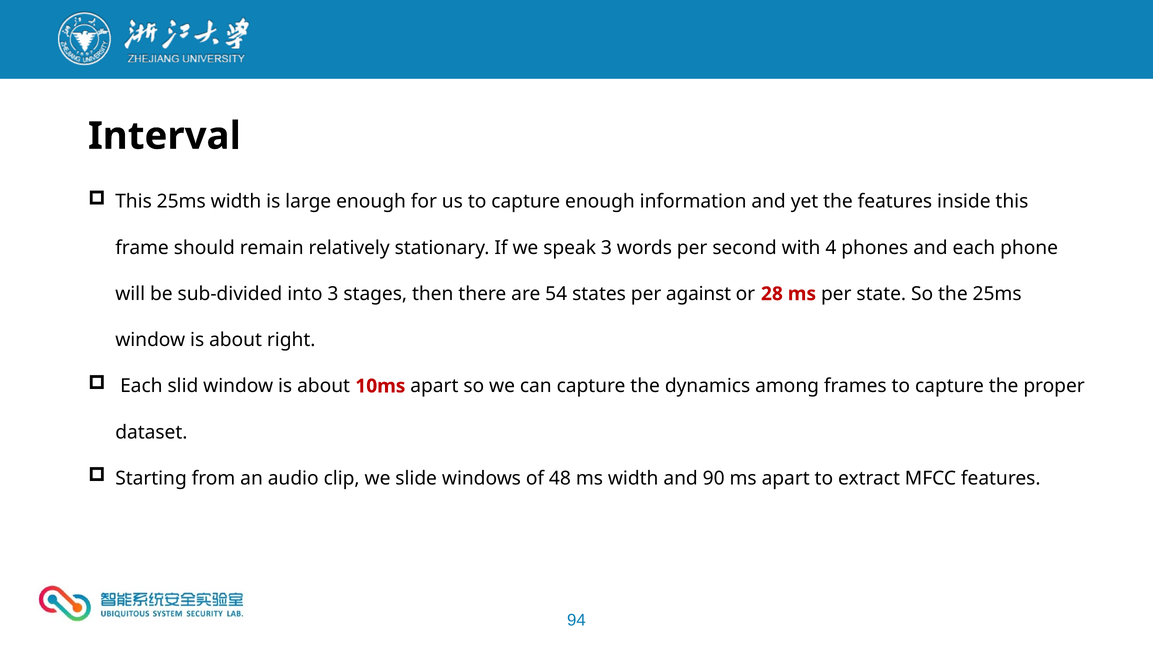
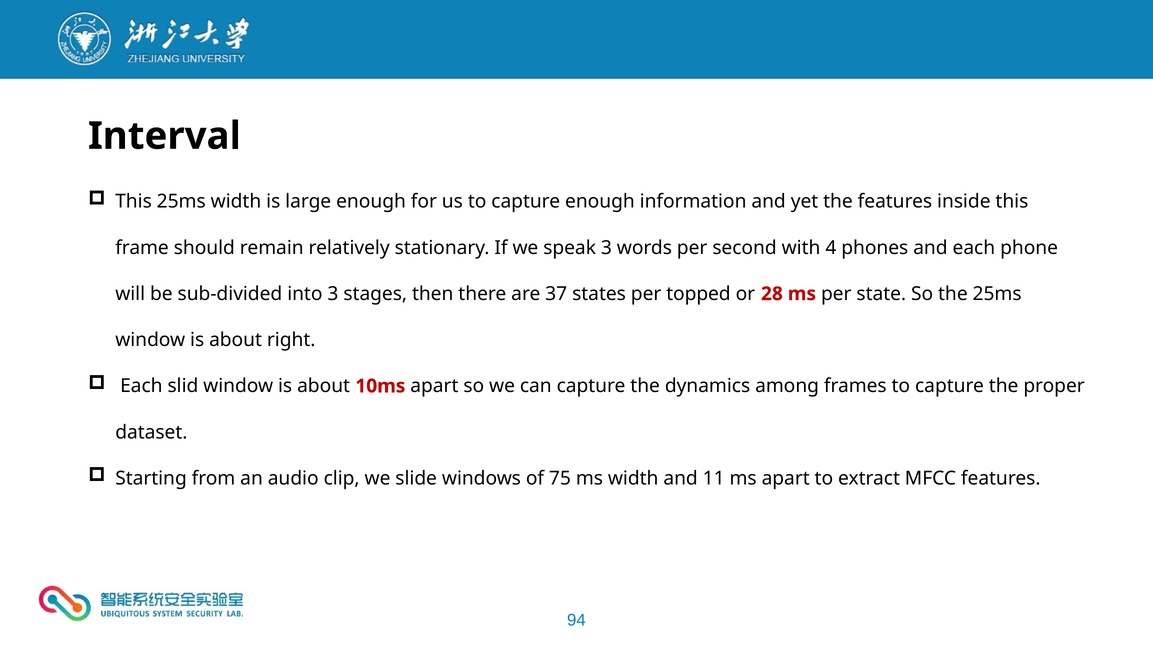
54: 54 -> 37 (556, 294)
against: against -> topped (698, 294)
48: 48 -> 75 (560, 478)
90: 90 -> 11 (714, 478)
